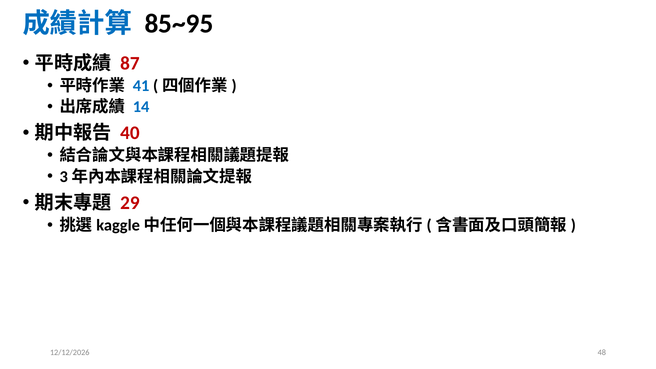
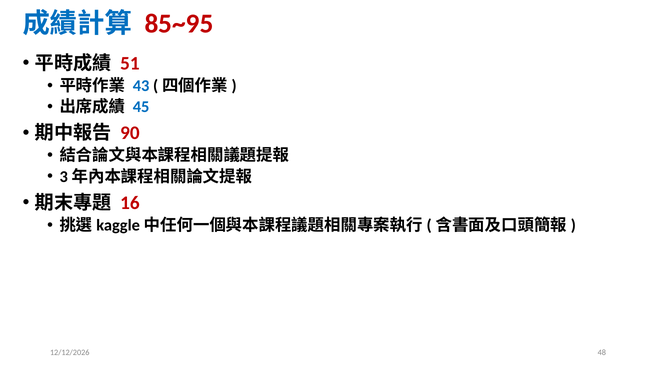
85~95 colour: black -> red (179, 24)
87: 87 -> 51 (130, 63)
41: 41 -> 43 (141, 86)
14: 14 -> 45 (141, 107)
40: 40 -> 90 (130, 133)
29: 29 -> 16 (130, 203)
